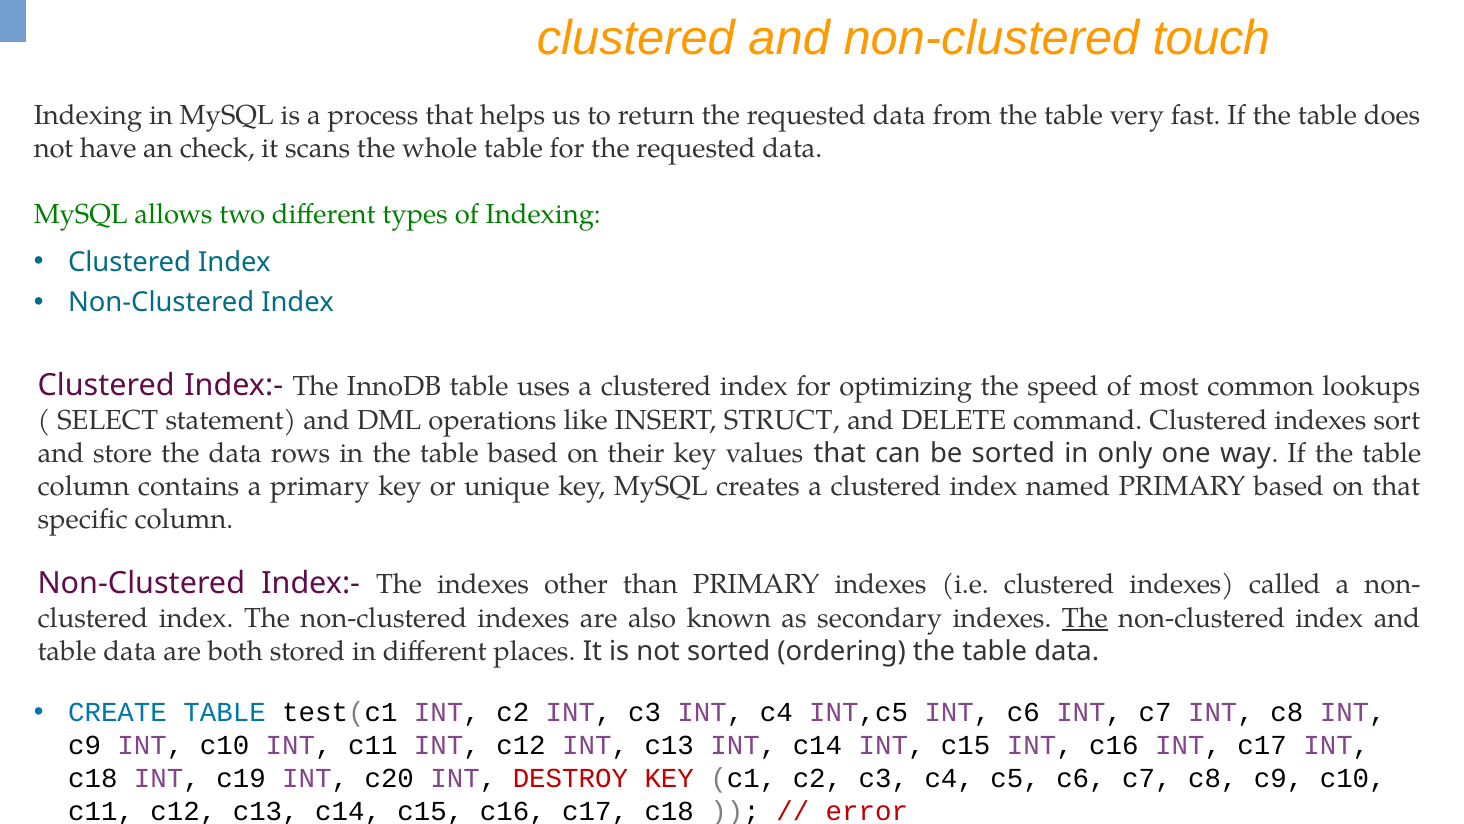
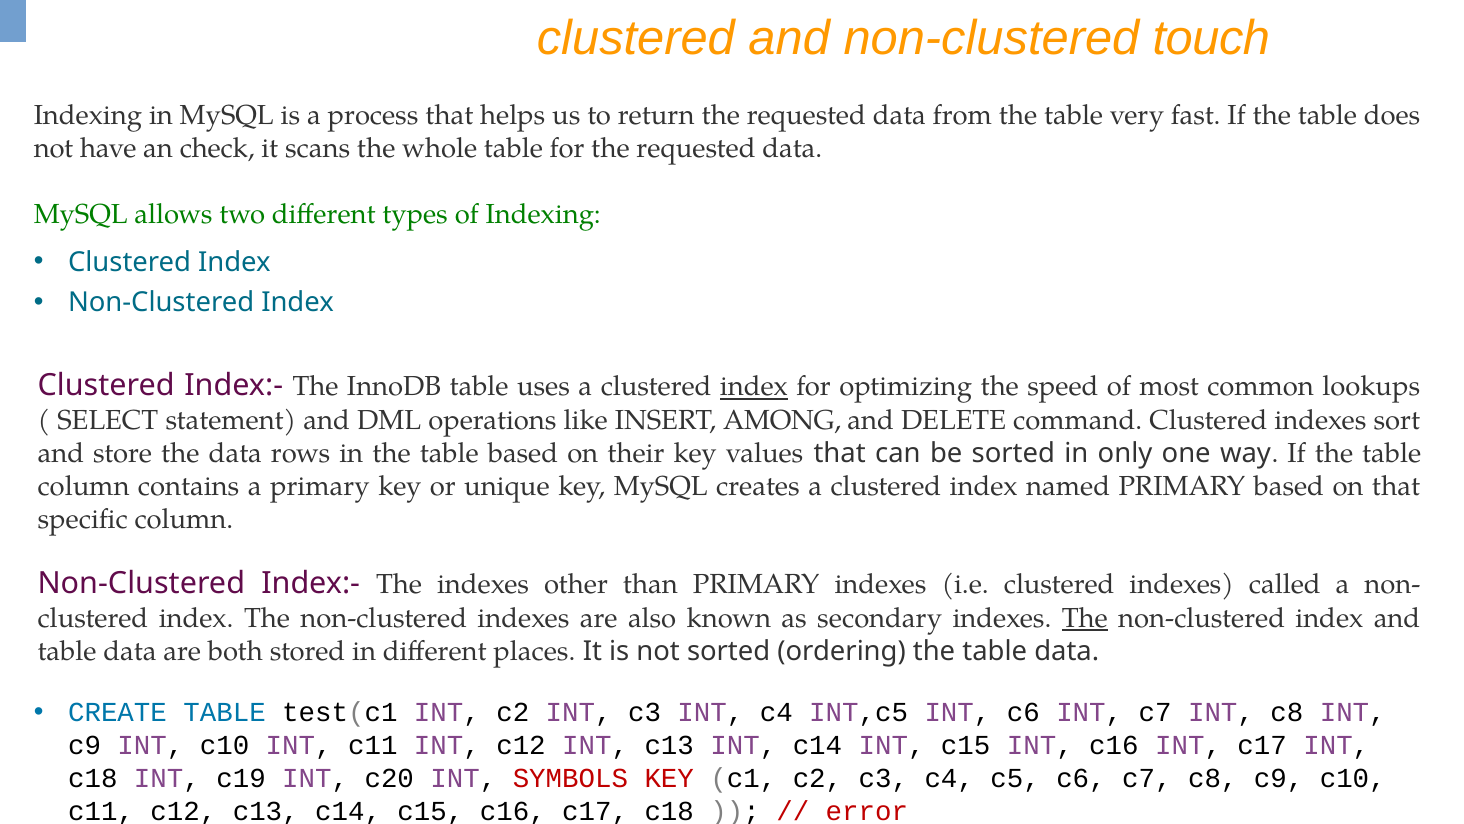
index underline: none -> present (754, 387)
STRUCT: STRUCT -> AMONG (782, 420)
DESTROY: DESTROY -> SYMBOLS (570, 778)
